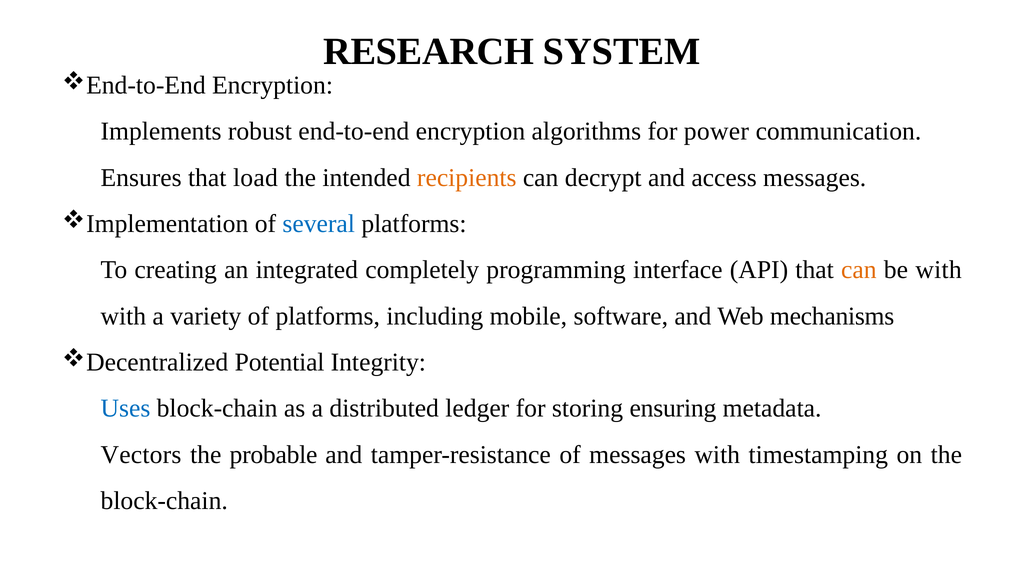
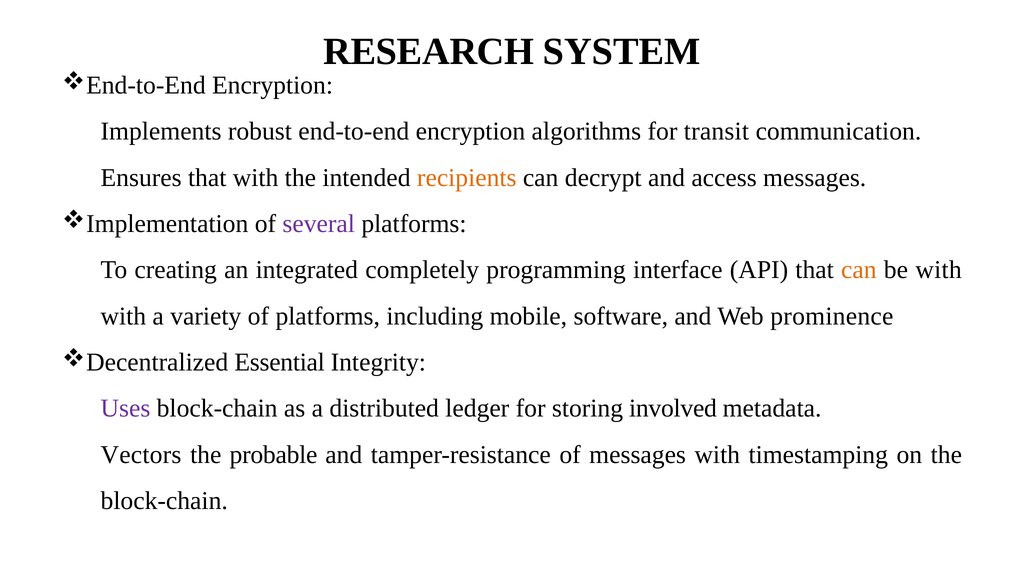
power: power -> transit (716, 131)
that load: load -> with (256, 178)
several colour: blue -> purple (319, 224)
mechanisms: mechanisms -> prominence (832, 316)
Potential: Potential -> Essential (280, 362)
Uses colour: blue -> purple (125, 408)
ensuring: ensuring -> involved (673, 408)
